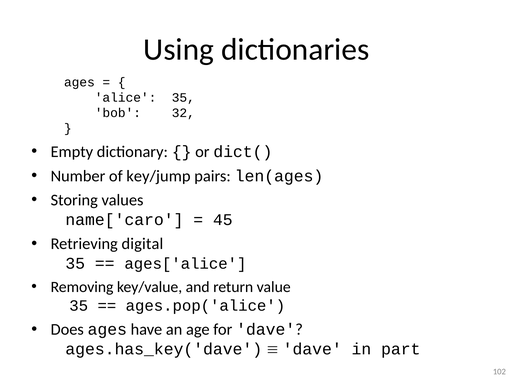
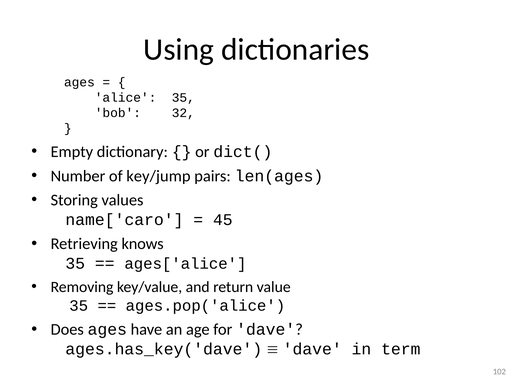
digital: digital -> knows (143, 244)
part: part -> term (401, 350)
